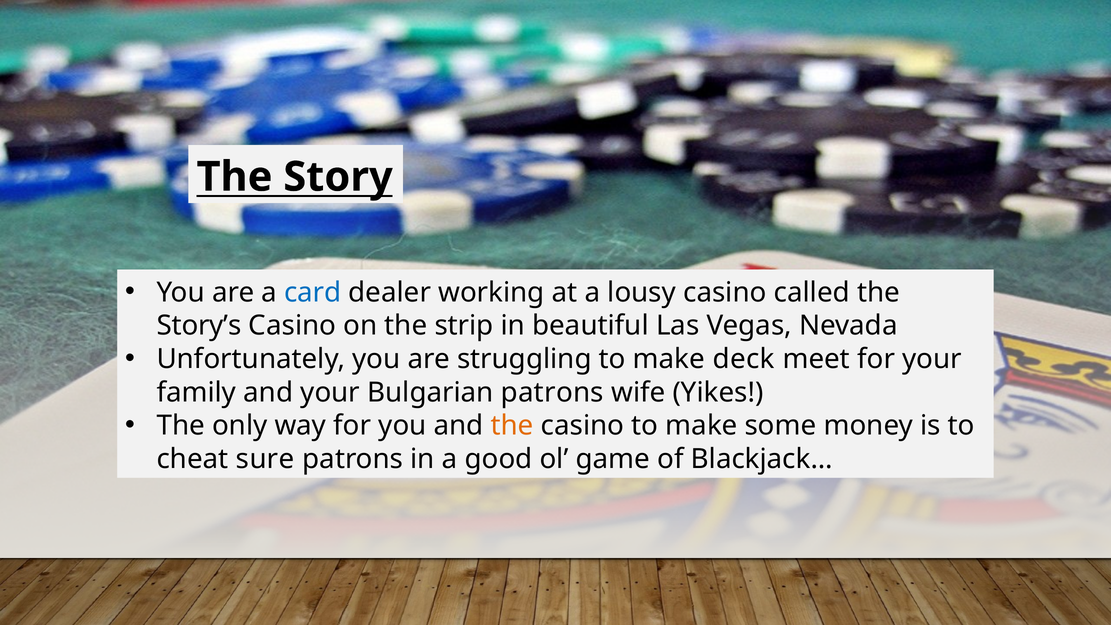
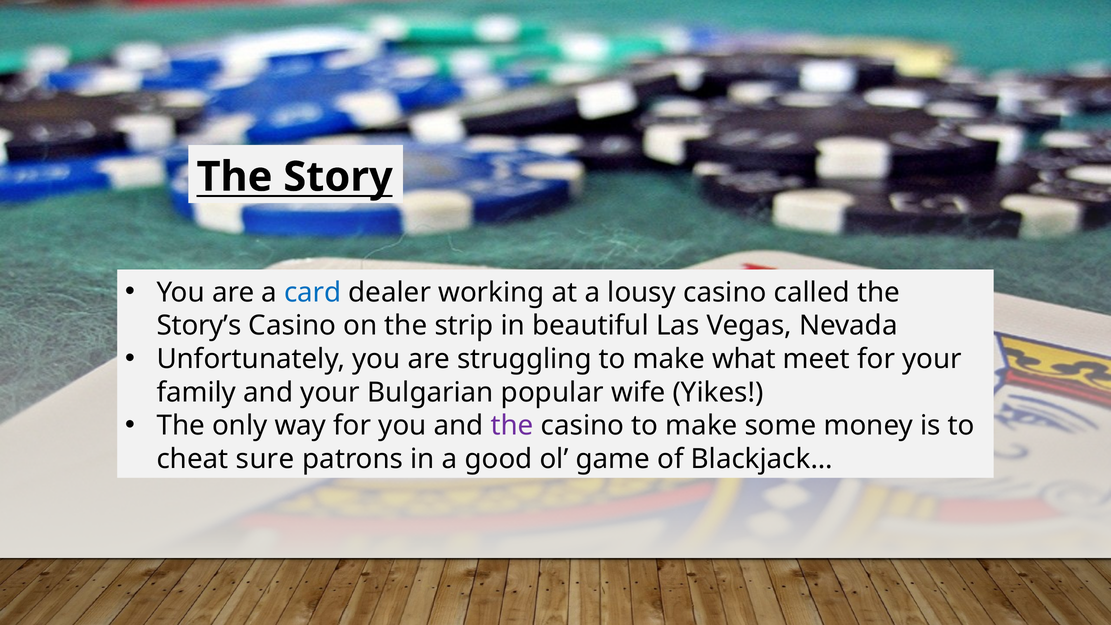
deck: deck -> what (744, 359)
Bulgarian patrons: patrons -> popular (552, 392)
the colour: orange -> purple (512, 426)
